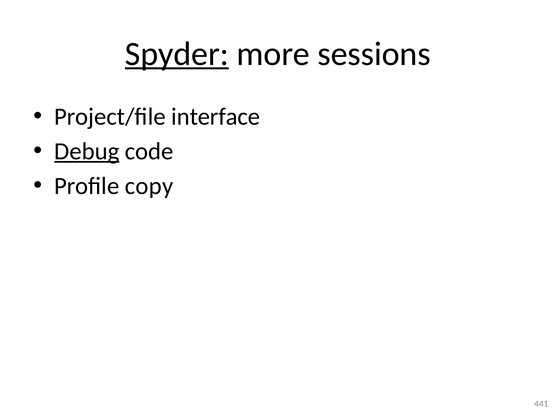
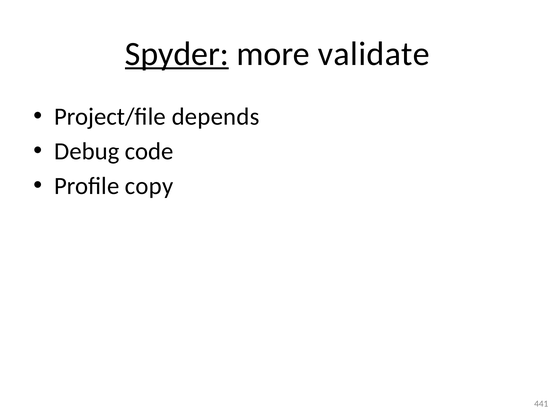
sessions: sessions -> validate (374, 54)
interface: interface -> depends (216, 117)
Debug underline: present -> none (87, 151)
